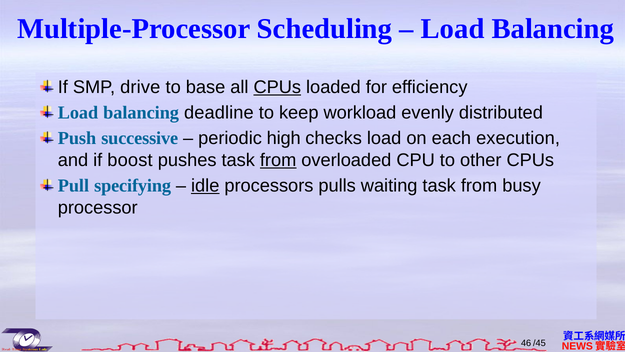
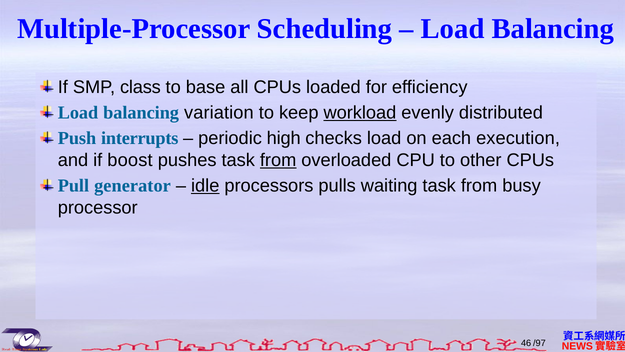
drive: drive -> class (140, 87)
CPUs underline: present -> none (277, 87)
deadline: deadline -> variation (219, 113)
workload underline: none -> present (360, 113)
successive: successive -> interrupts (140, 138)
specifying: specifying -> generator (132, 185)
/45: /45 -> /97 (539, 343)
